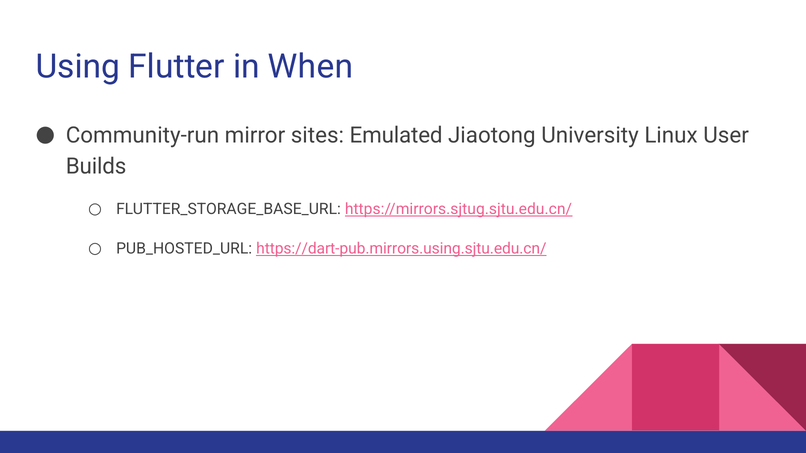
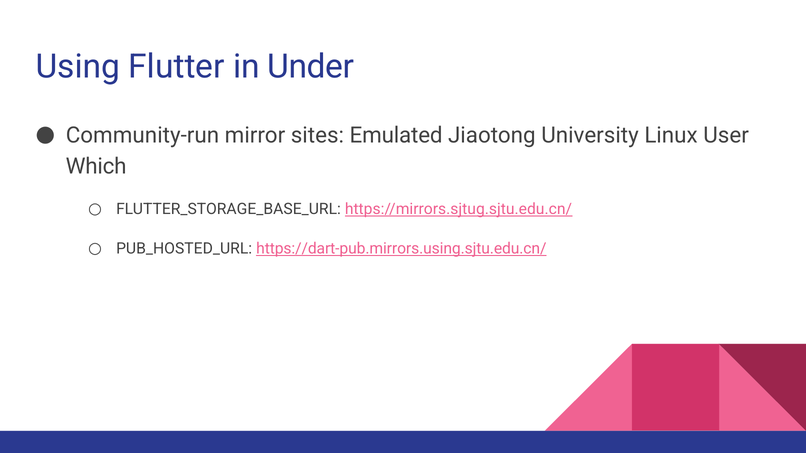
When: When -> Under (311, 67)
Builds: Builds -> Which (96, 166)
